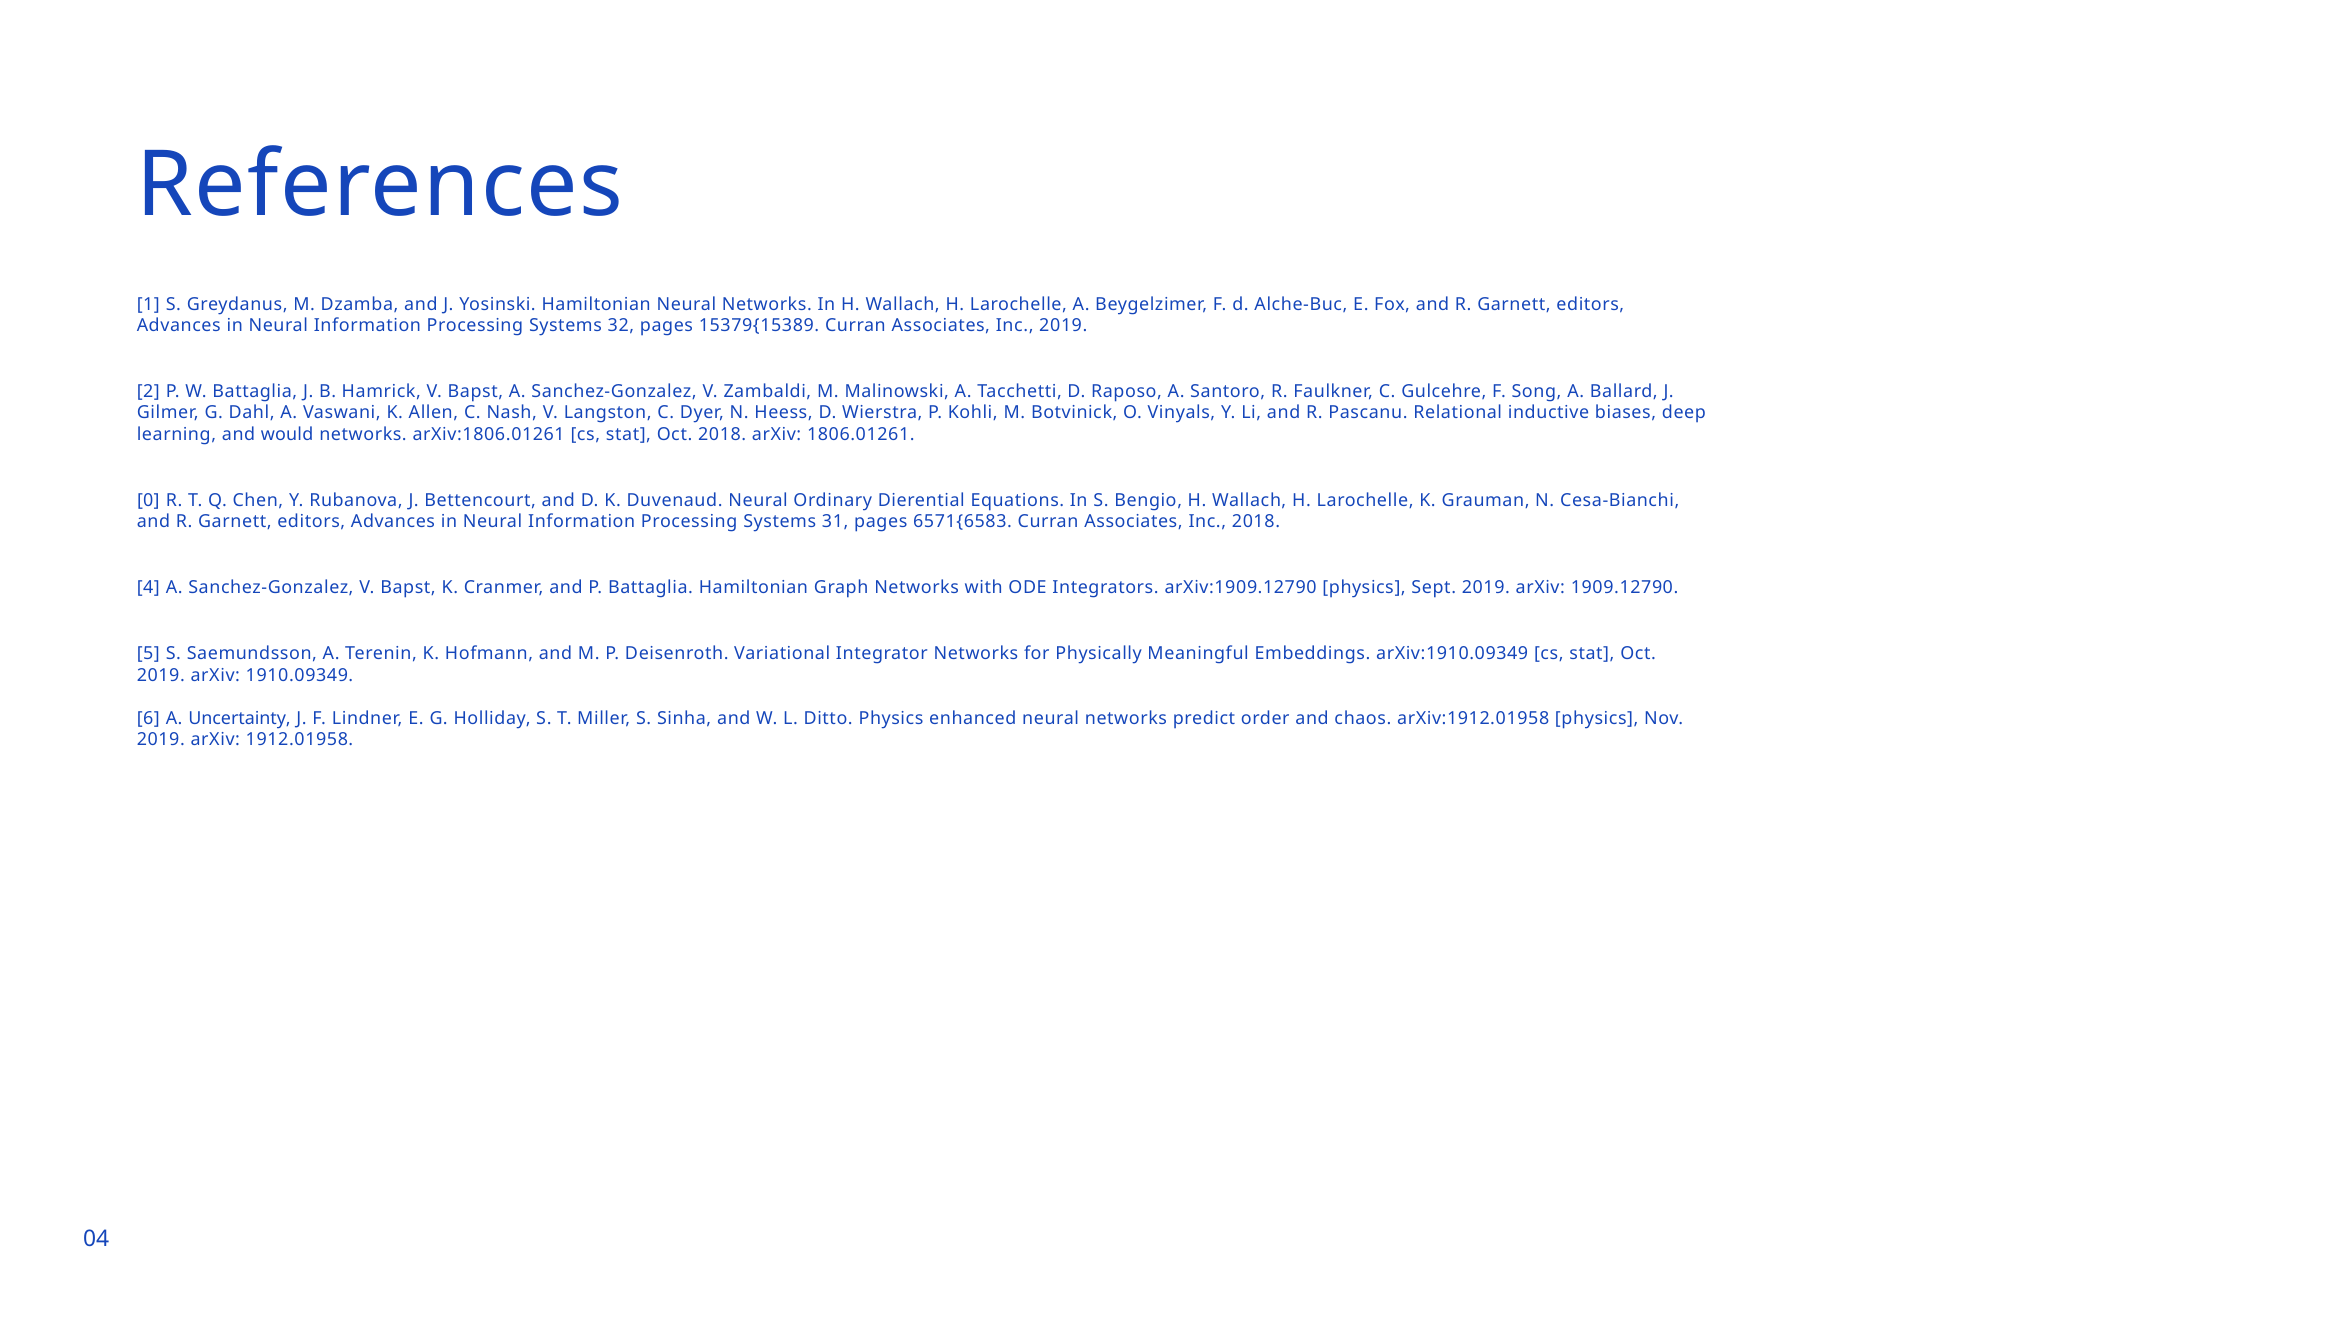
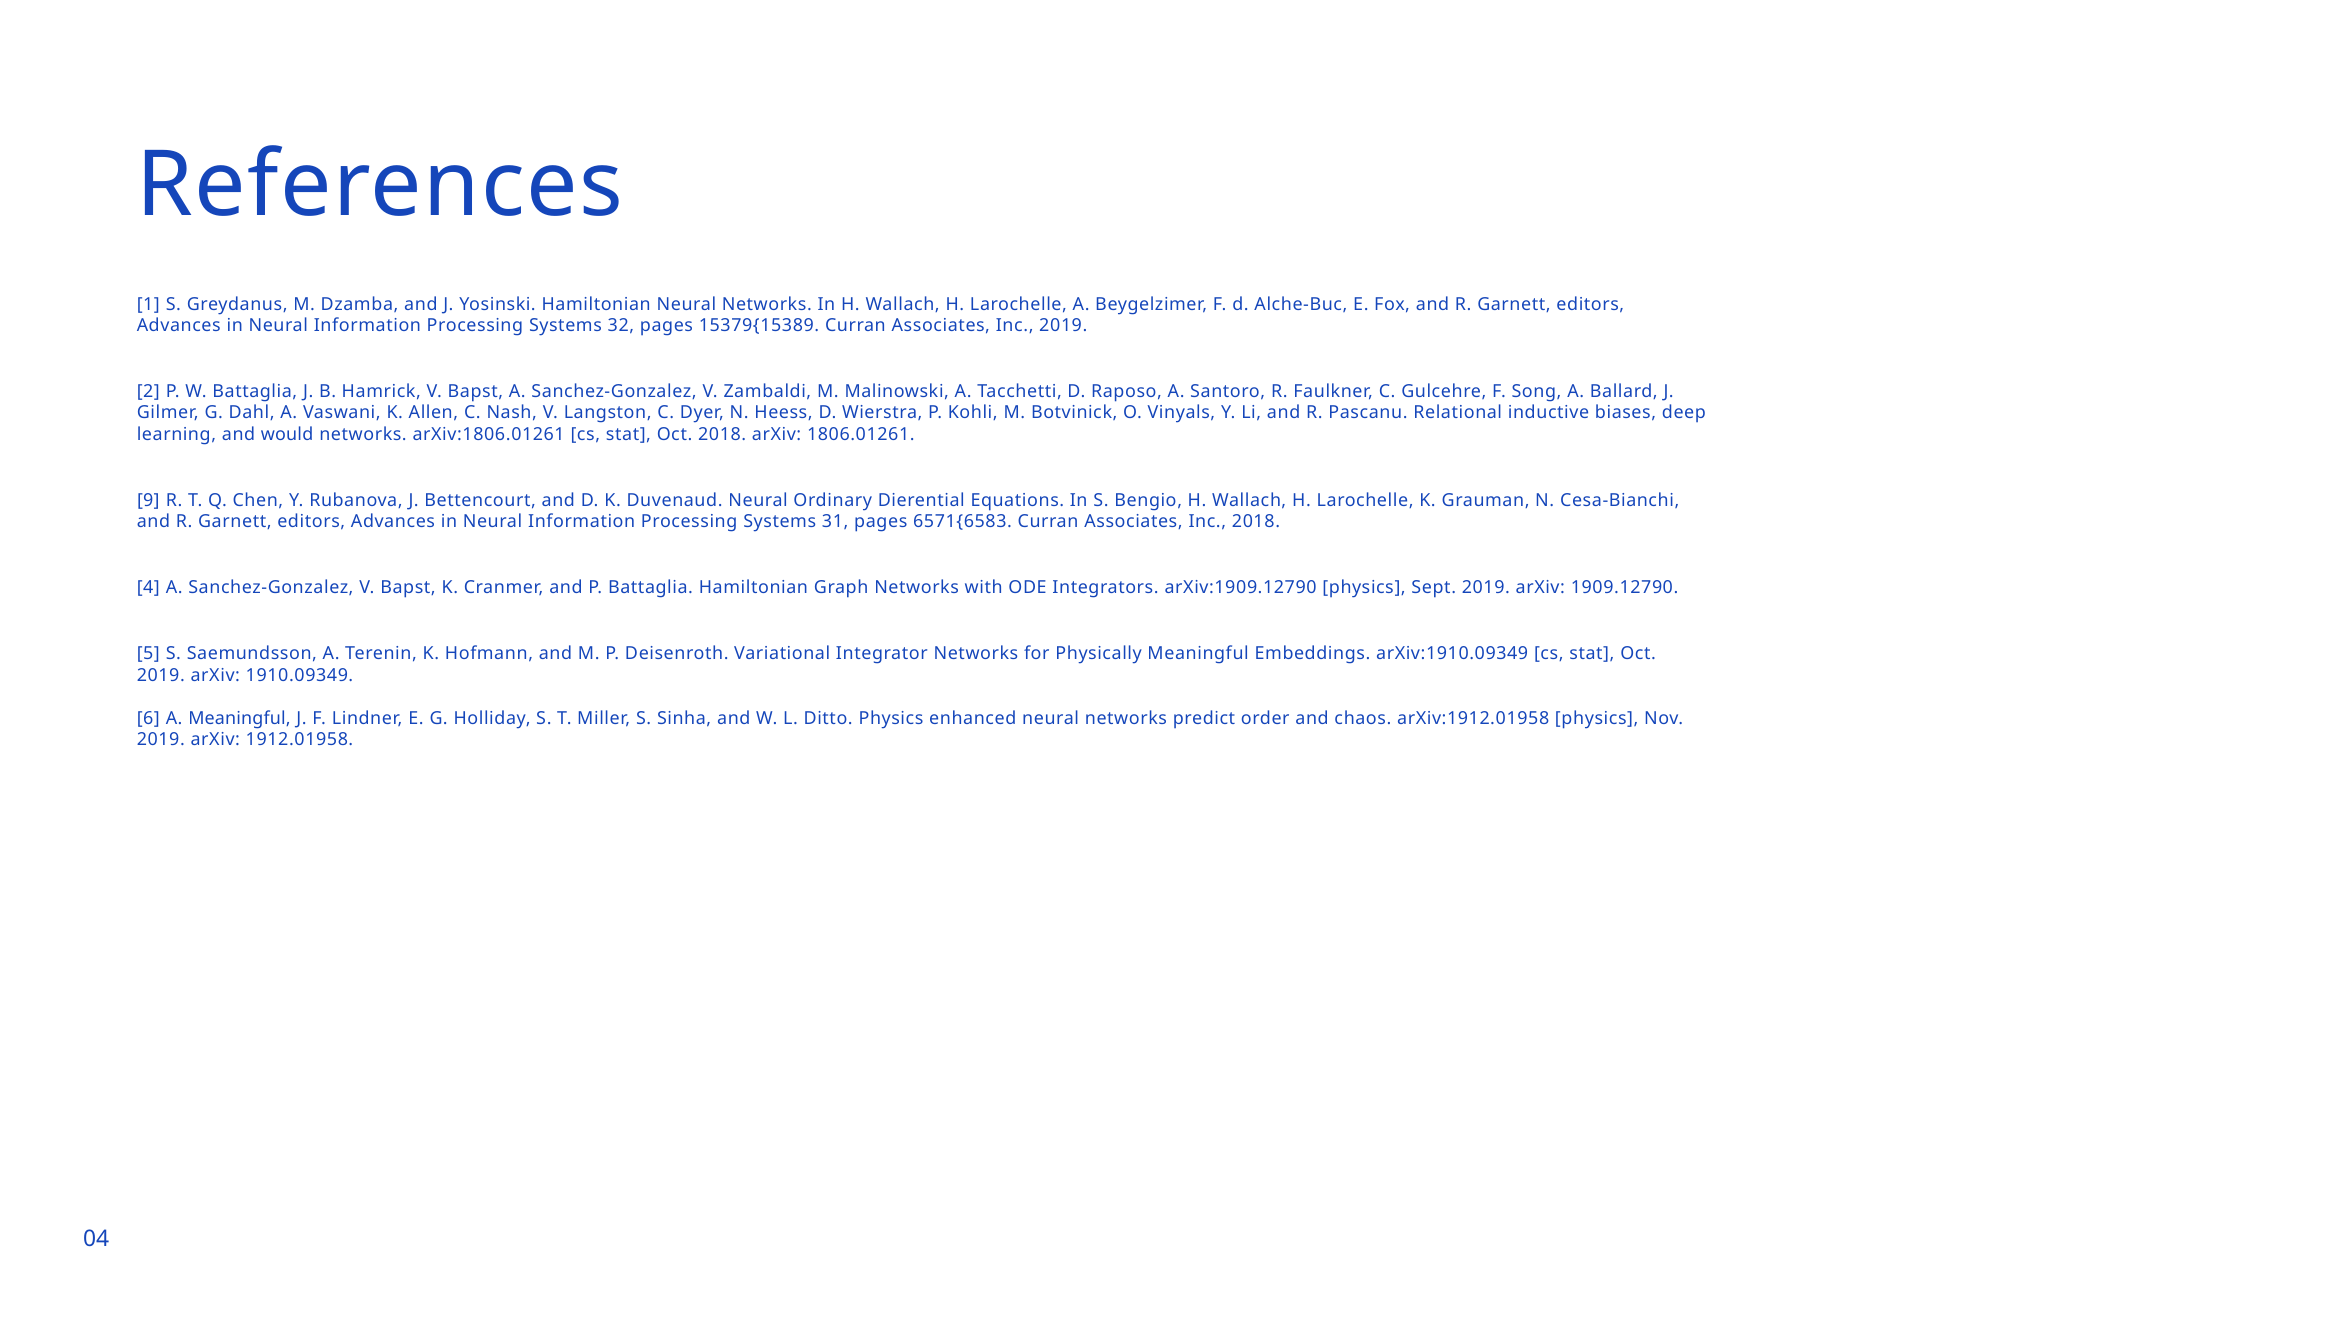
0: 0 -> 9 (148, 501)
A Uncertainty: Uncertainty -> Meaningful (239, 718)
